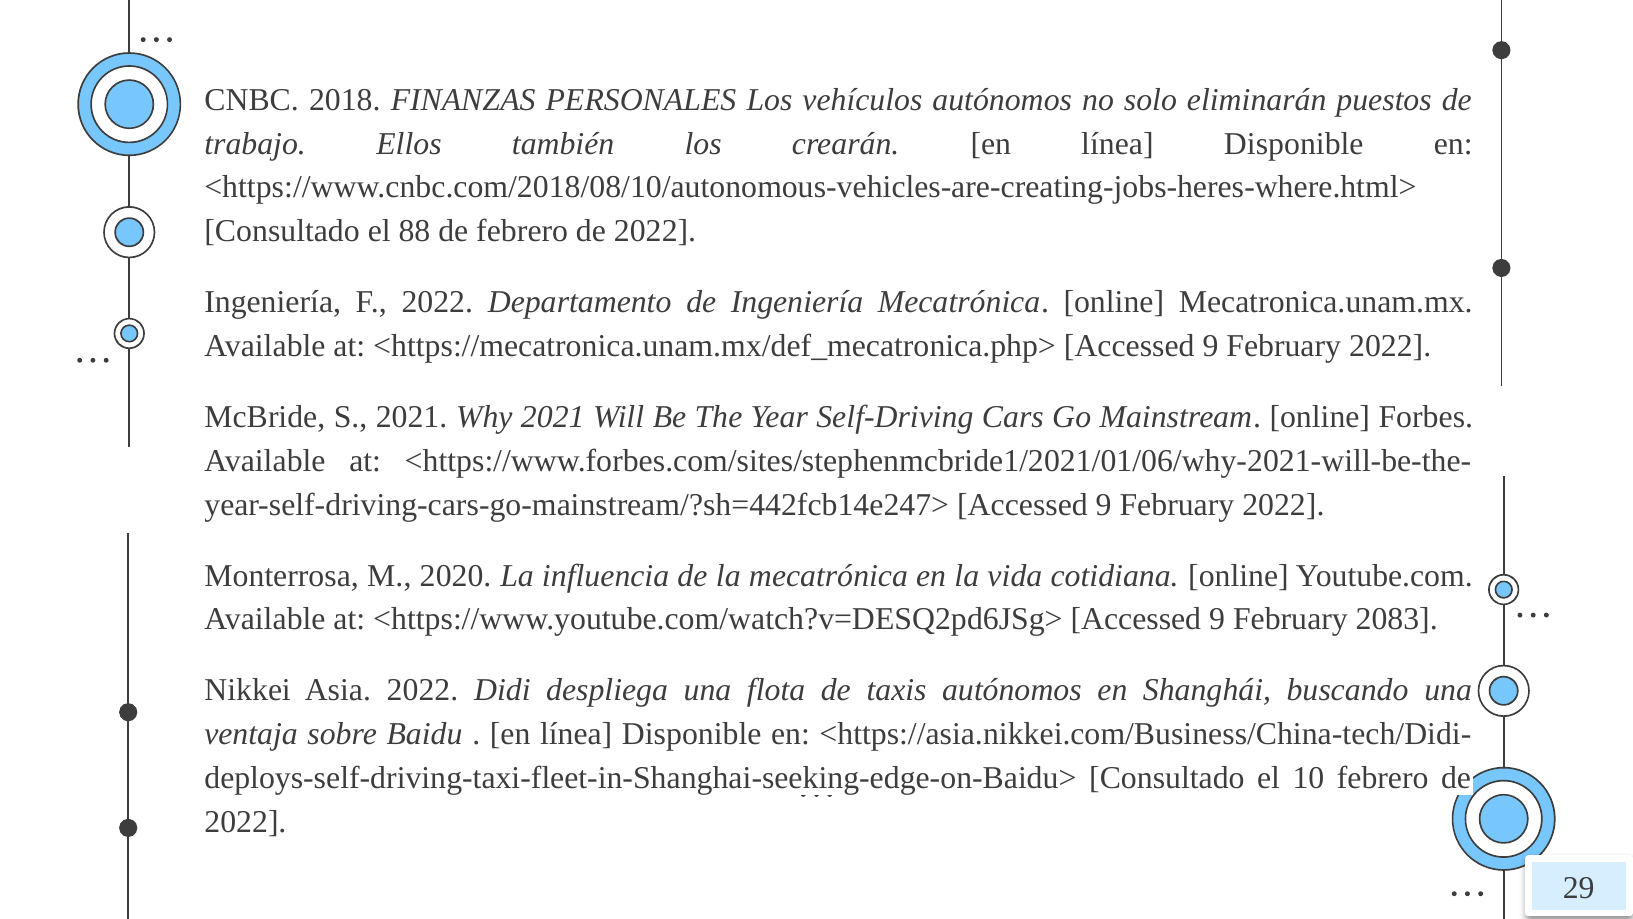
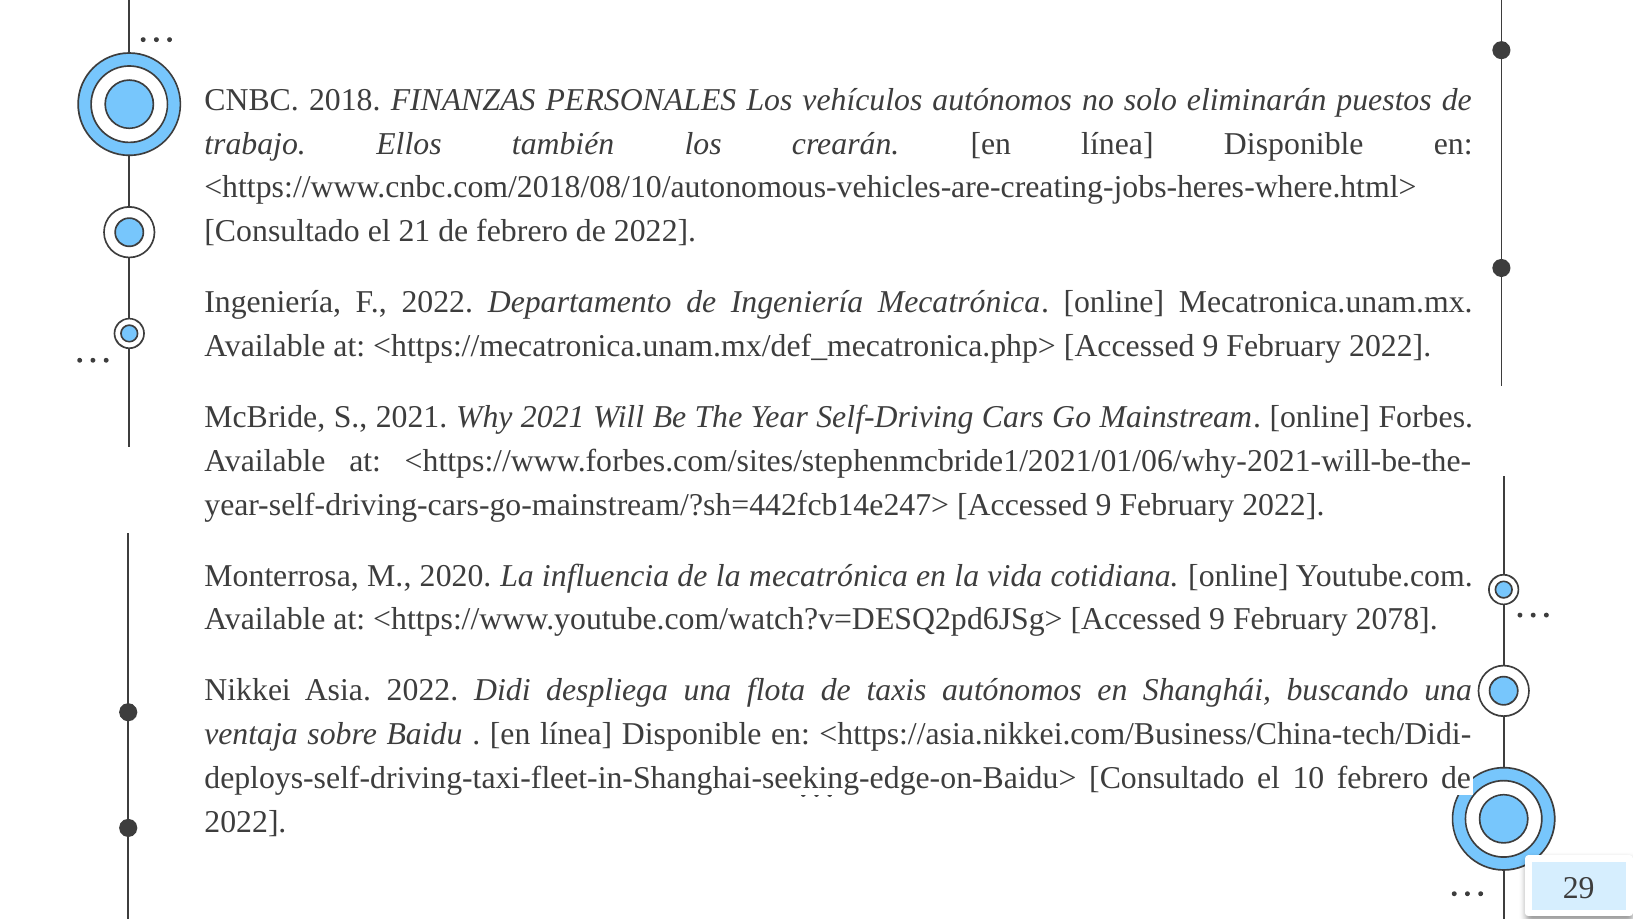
88: 88 -> 21 (414, 231)
2083: 2083 -> 2078 (1397, 619)
